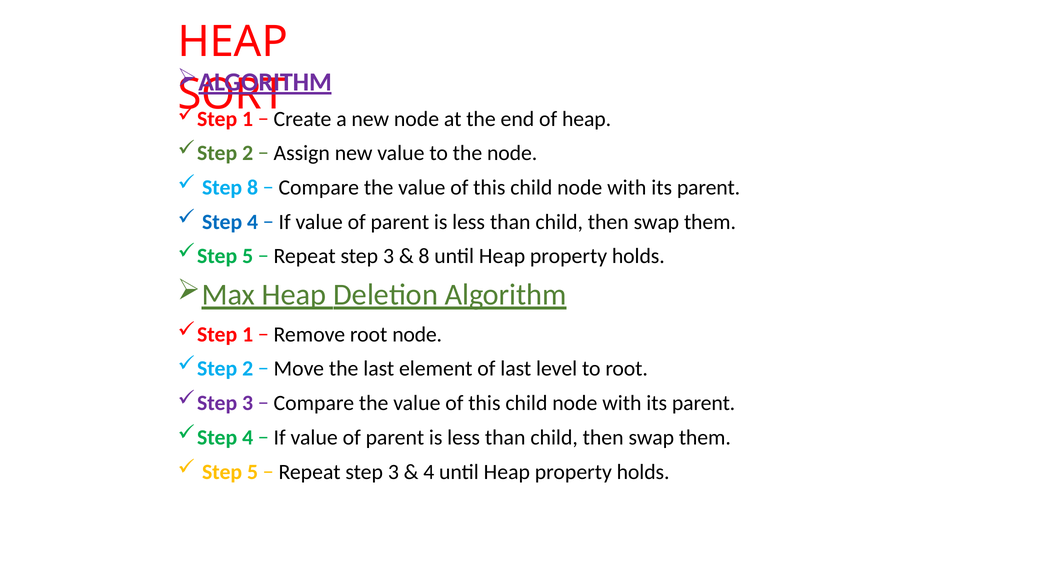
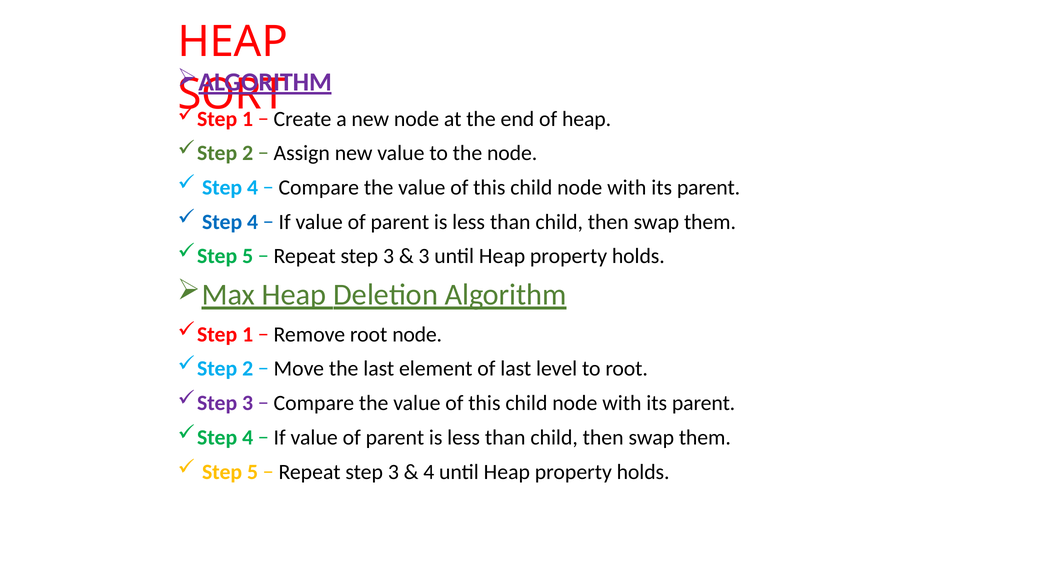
8: 8 -> 4 (253, 188)
8: 8 -> 3 (424, 256)
